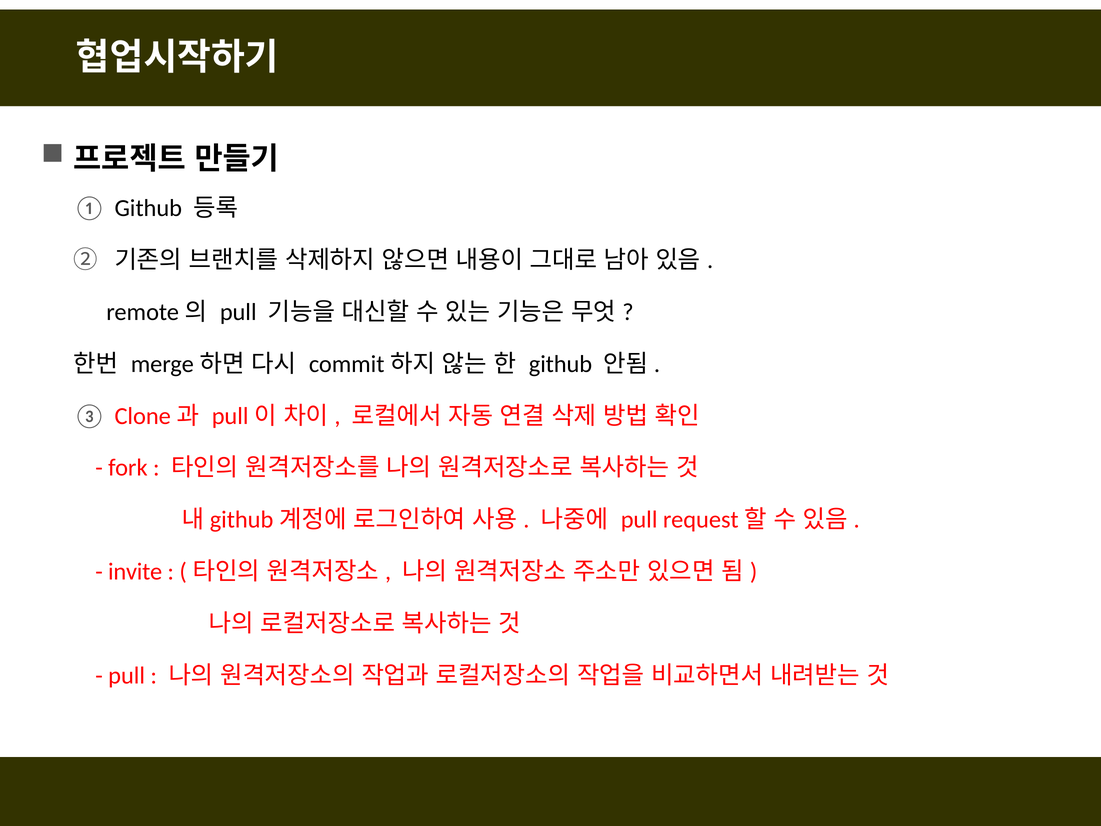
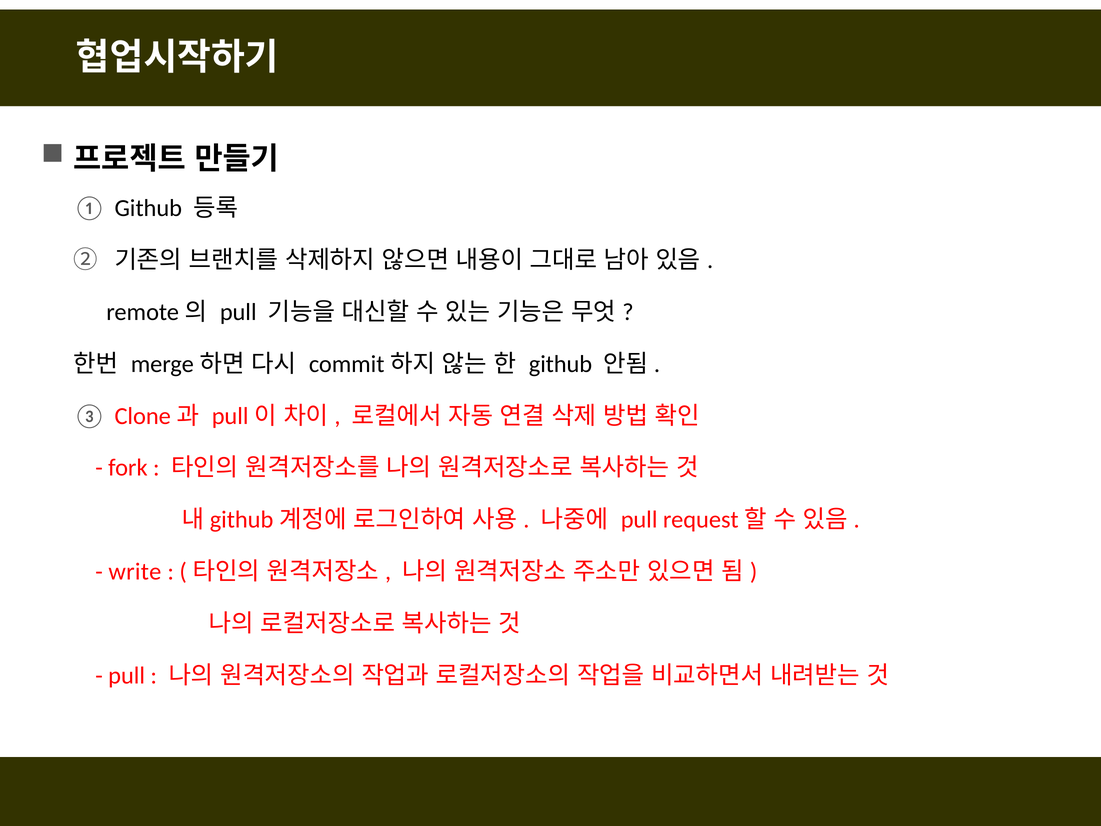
invite: invite -> write (135, 571)
